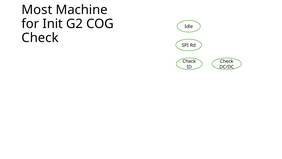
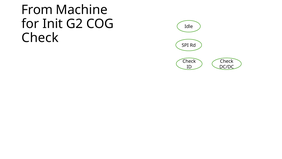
Most: Most -> From (37, 10)
